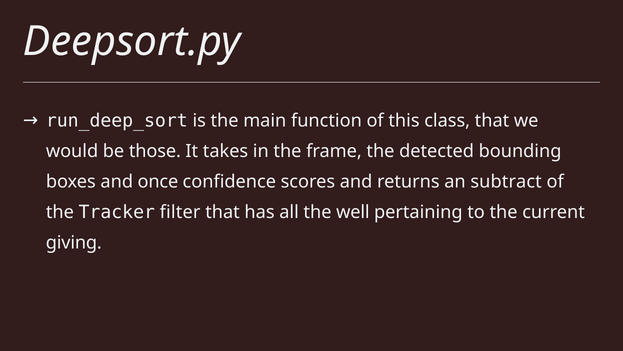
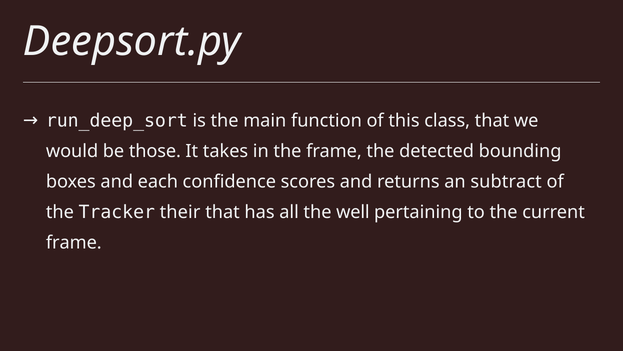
once: once -> each (158, 181)
filter: filter -> their (180, 212)
giving: giving -> frame (74, 242)
